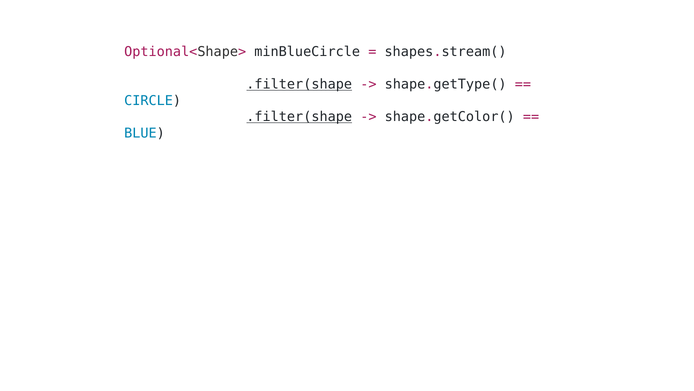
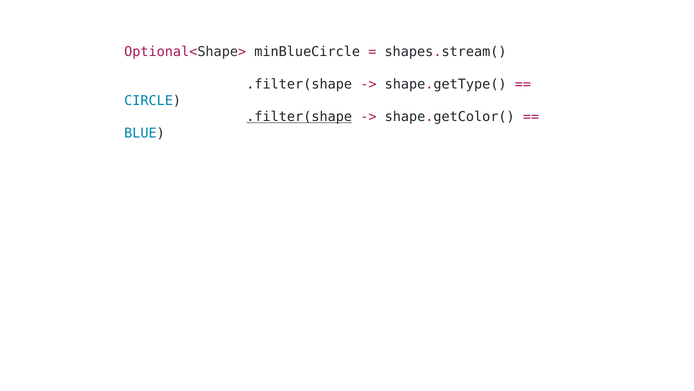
.filter(shape underline: present -> none (299, 84)
